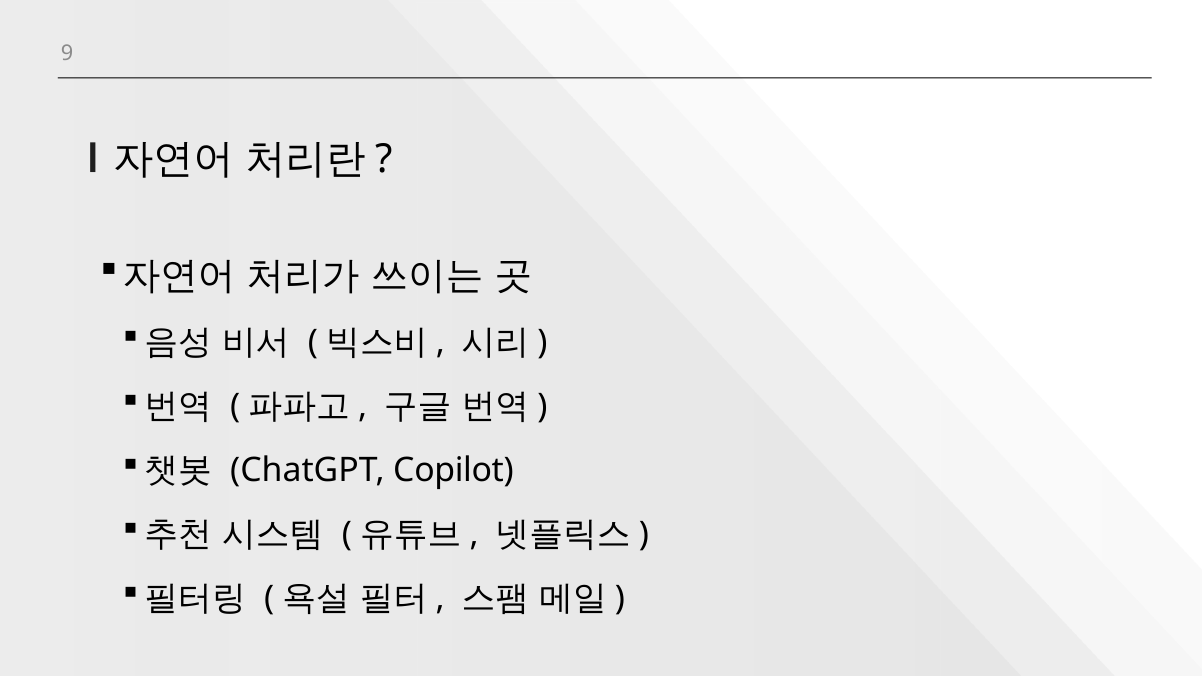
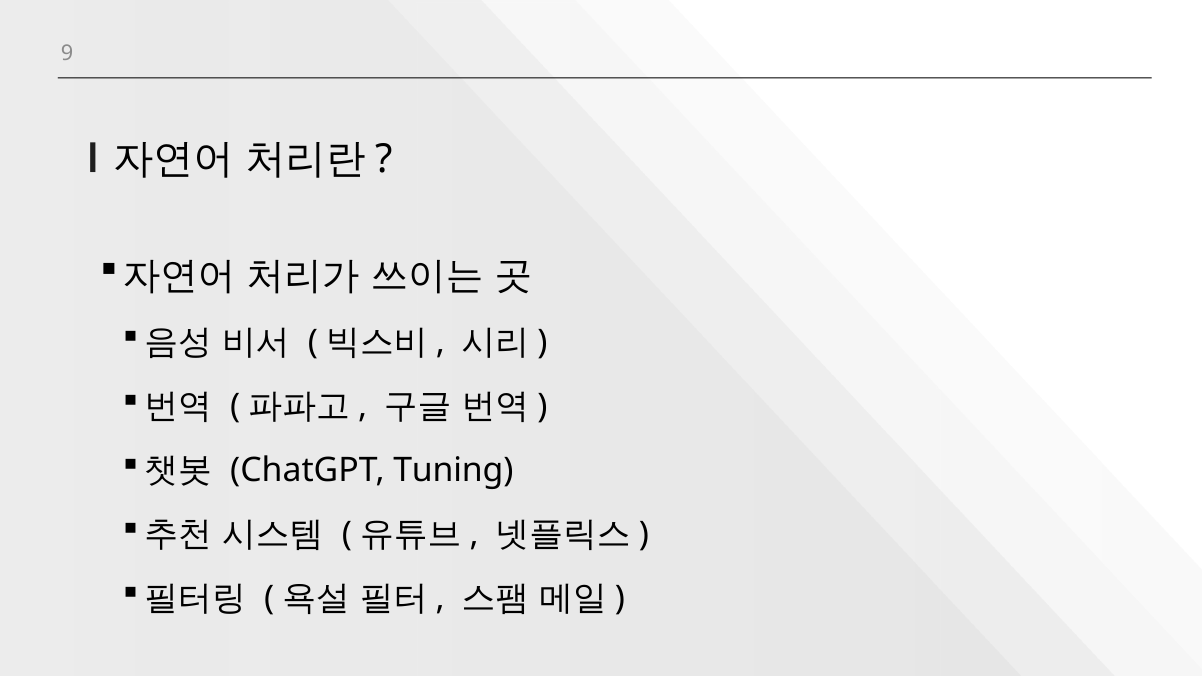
Copilot: Copilot -> Tuning (453, 471)
